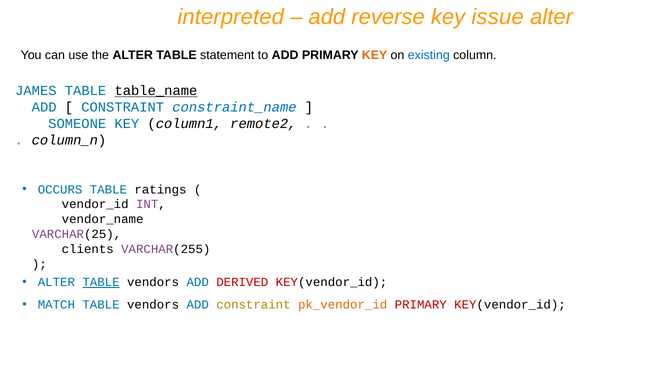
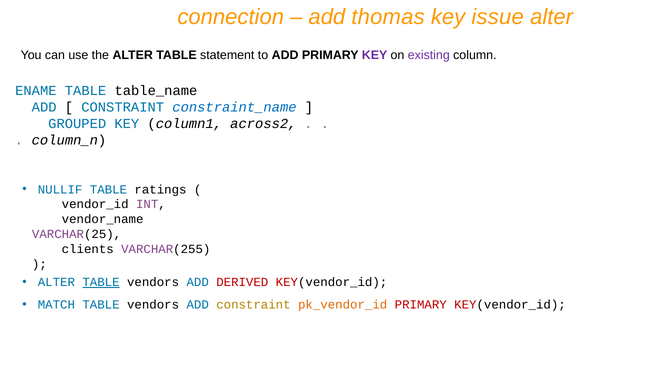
interpreted: interpreted -> connection (231, 17)
reverse: reverse -> thomas (388, 17)
KEY colour: orange -> purple (375, 55)
existing colour: blue -> purple (429, 55)
JAMES: JAMES -> ENAME (36, 91)
table_name underline: present -> none (156, 91)
SOMEONE: SOMEONE -> GROUPED (77, 124)
remote2: remote2 -> across2 (263, 124)
OCCURS: OCCURS -> NULLIF (60, 189)
